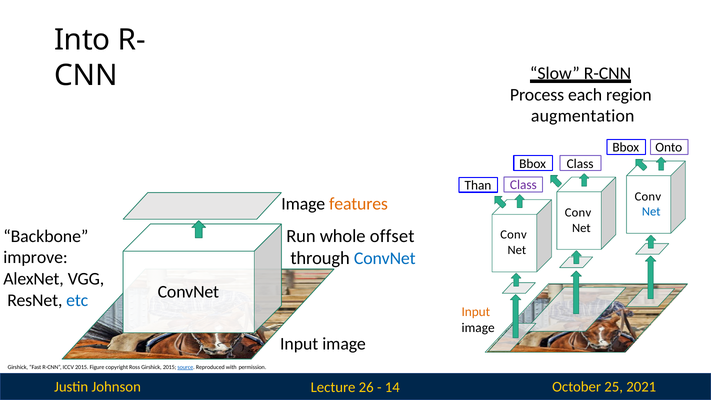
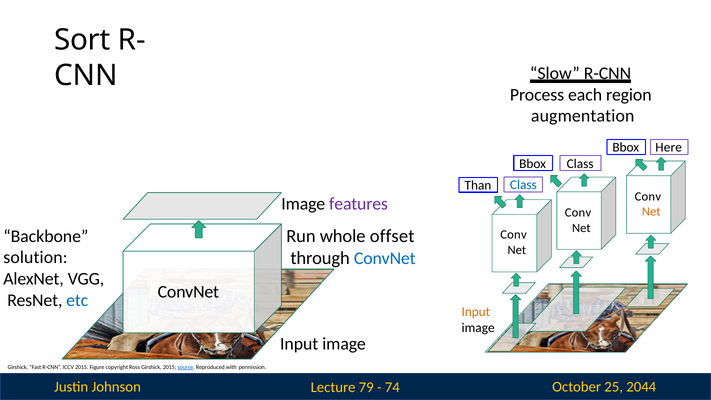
Into: Into -> Sort (82, 40)
Onto: Onto -> Here (669, 147)
Class colour: purple -> blue (523, 185)
features colour: orange -> purple (358, 204)
Net colour: blue -> orange (651, 212)
improve: improve -> solution (35, 258)
26: 26 -> 79 (366, 387)
14: 14 -> 74 (392, 387)
2021: 2021 -> 2044 (641, 387)
